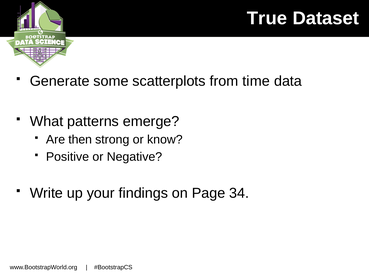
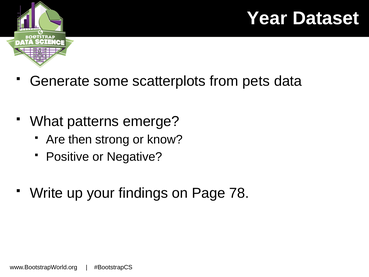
True: True -> Year (267, 18)
time: time -> pets (256, 81)
34: 34 -> 78 (239, 193)
